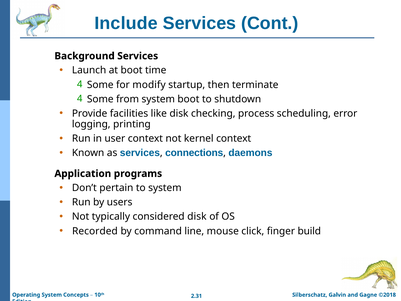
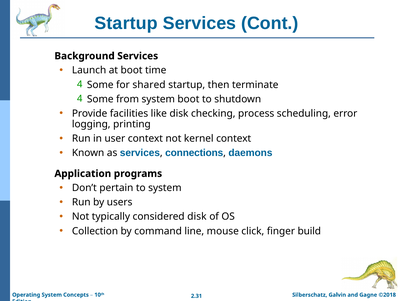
Include: Include -> Startup (126, 23)
modify: modify -> shared (149, 85)
Recorded: Recorded -> Collection (95, 231)
